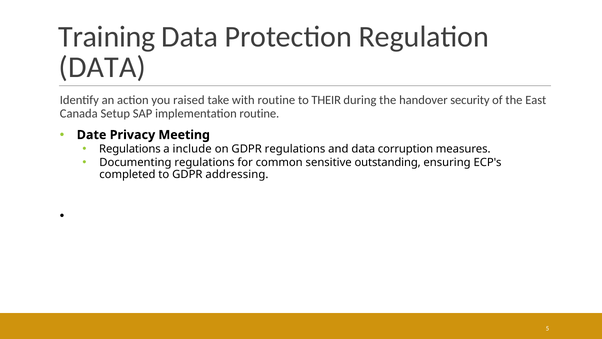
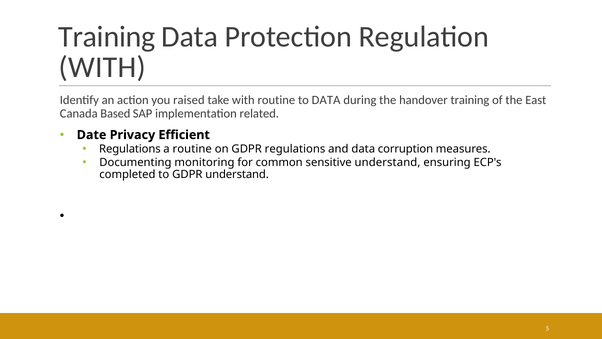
DATA: DATA -> WITH (102, 67)
to THEIR: THEIR -> DATA (326, 100)
handover security: security -> training (470, 100)
Setup: Setup -> Based (115, 114)
implementation routine: routine -> related (259, 114)
Meeting: Meeting -> Efficient (184, 135)
a include: include -> routine (192, 149)
Documenting regulations: regulations -> monitoring (204, 162)
sensitive outstanding: outstanding -> understand (388, 162)
GDPR addressing: addressing -> understand (237, 175)
